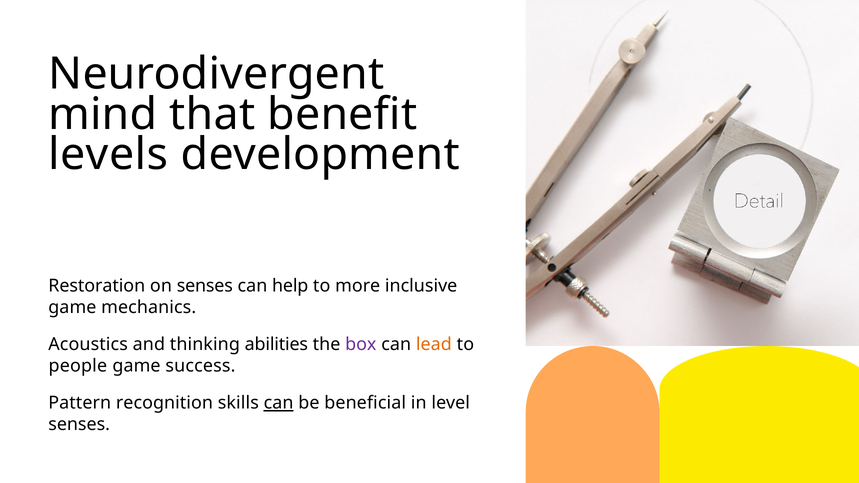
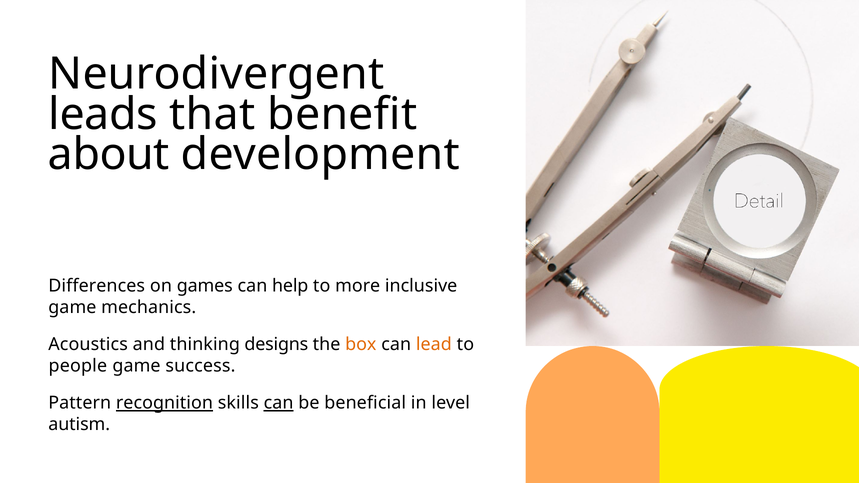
mind: mind -> leads (103, 115)
levels: levels -> about (109, 155)
Restoration: Restoration -> Differences (97, 286)
on senses: senses -> games (205, 286)
abilities: abilities -> designs (276, 345)
box colour: purple -> orange (361, 345)
recognition underline: none -> present (164, 403)
senses: senses -> autism (79, 425)
